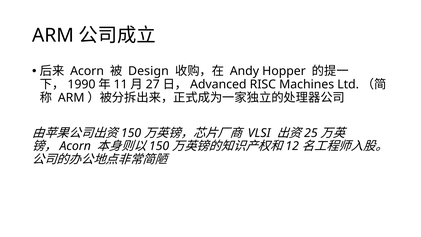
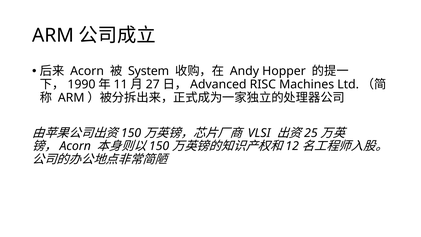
Design: Design -> System (149, 71)
